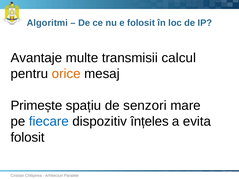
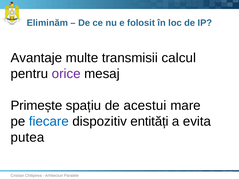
Algoritmi: Algoritmi -> Eliminăm (47, 23)
orice colour: orange -> purple (66, 74)
senzori: senzori -> acestui (145, 106)
înțeles: înțeles -> entități (150, 122)
folosit: folosit -> putea (27, 138)
